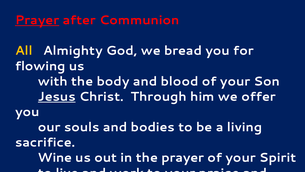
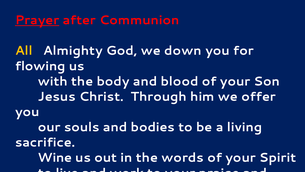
bread: bread -> down (183, 51)
Jesus underline: present -> none (57, 96)
the prayer: prayer -> words (183, 157)
